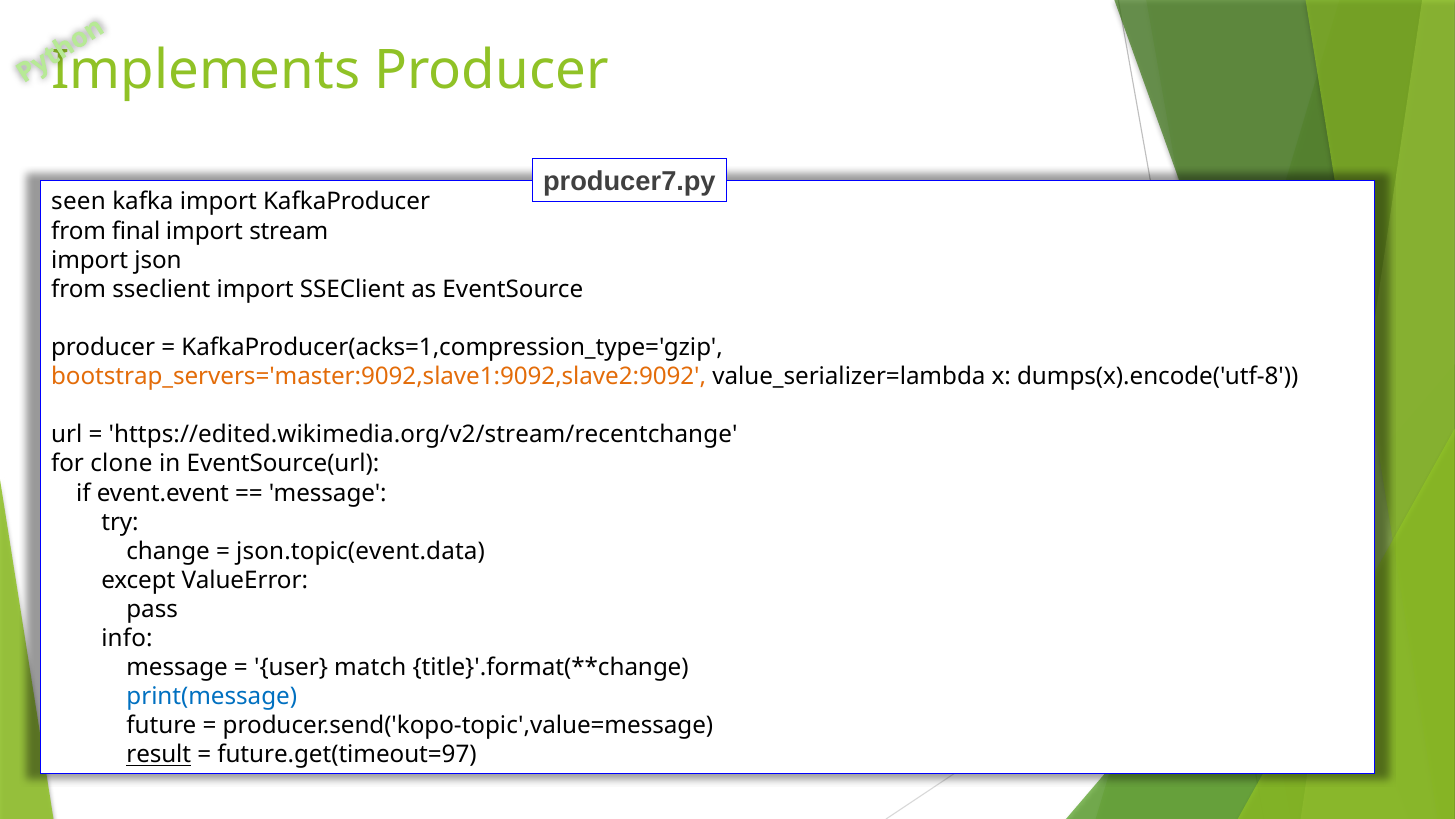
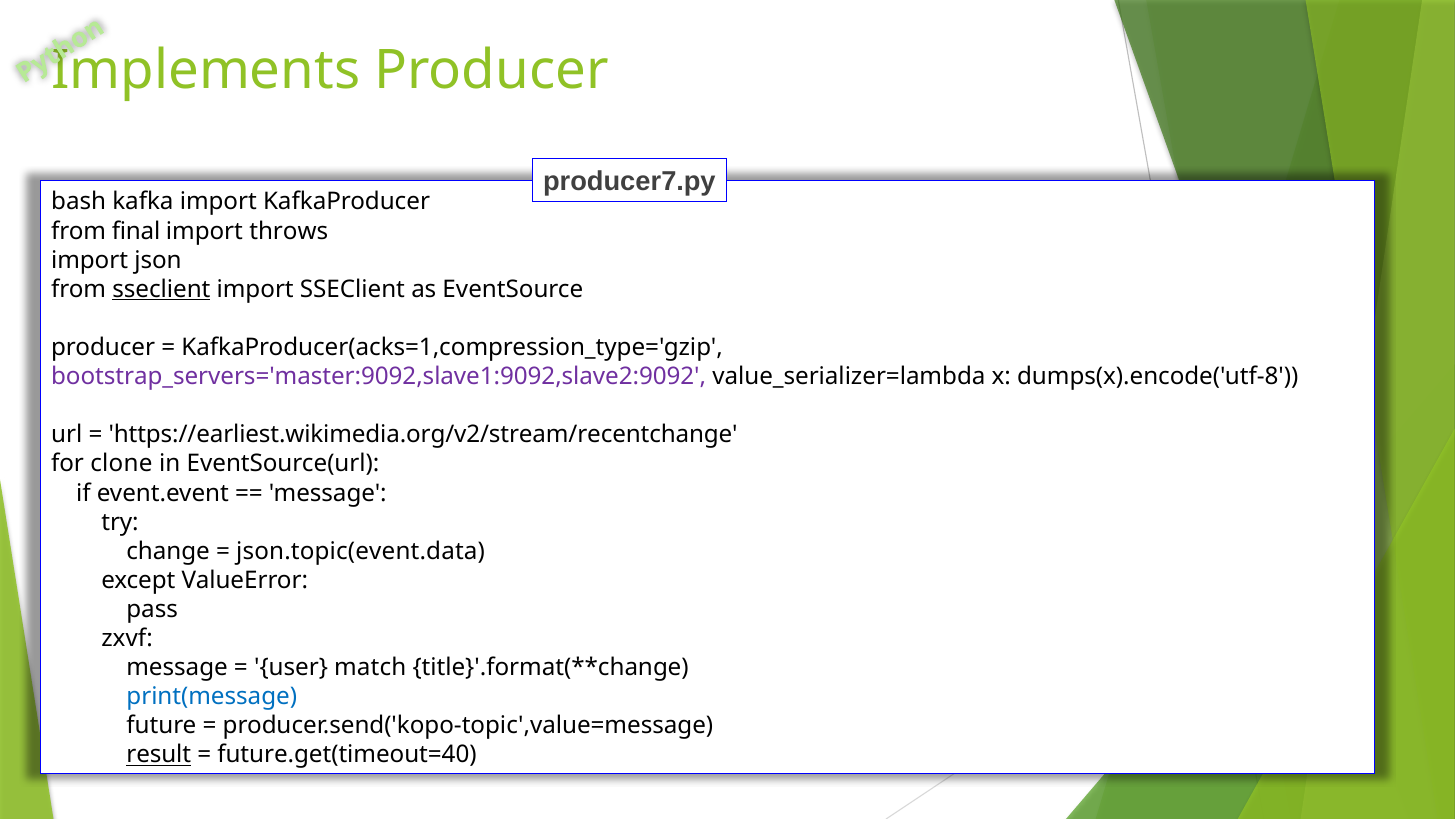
seen: seen -> bash (79, 202)
stream: stream -> throws (289, 231)
sseclient underline: none -> present (161, 289)
bootstrap_servers='master:9092,slave1:9092,slave2:9092 colour: orange -> purple (379, 376)
https://edited.wikimedia.org/v2/stream/recentchange: https://edited.wikimedia.org/v2/stream/recentchange -> https://earliest.wikimedia.org/v2/stream/recentchange (423, 435)
info: info -> zxvf (127, 638)
future.get(timeout=97: future.get(timeout=97 -> future.get(timeout=40 (347, 754)
